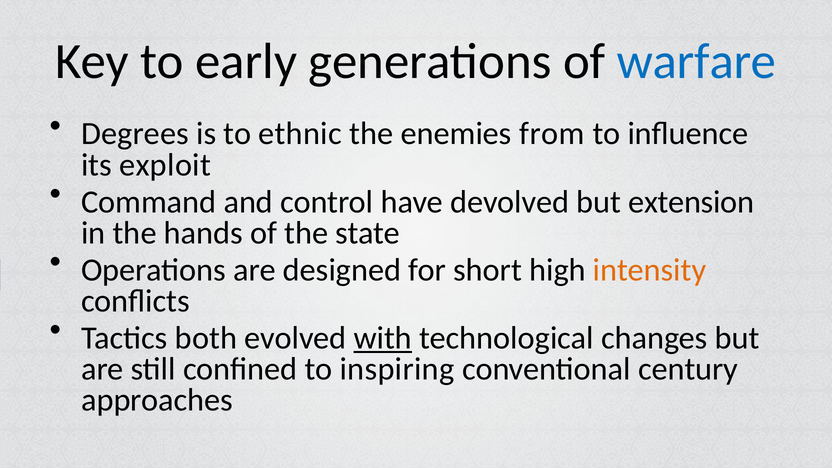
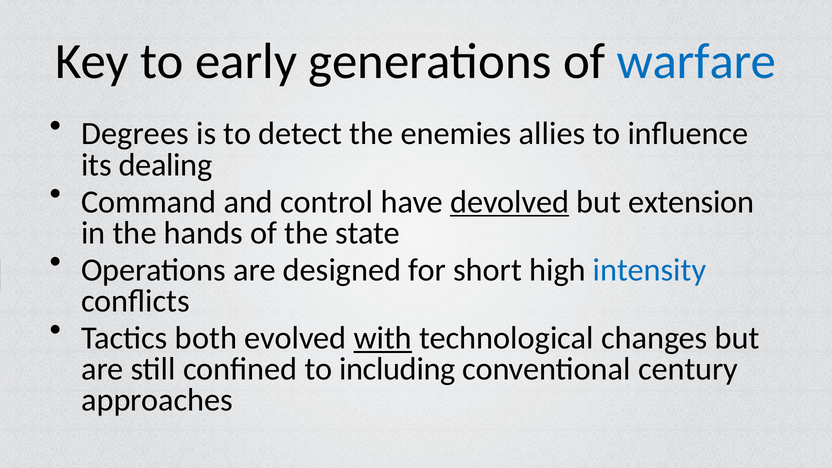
ethnic: ethnic -> detect (300, 134)
from: from -> allies (552, 134)
exploit: exploit -> dealing (165, 165)
devolved underline: none -> present (510, 202)
intensity colour: orange -> blue (650, 270)
inspiring: inspiring -> including (397, 369)
